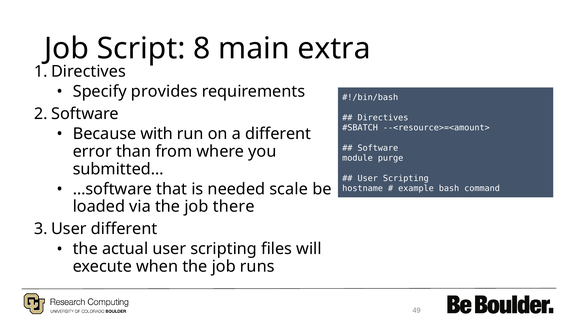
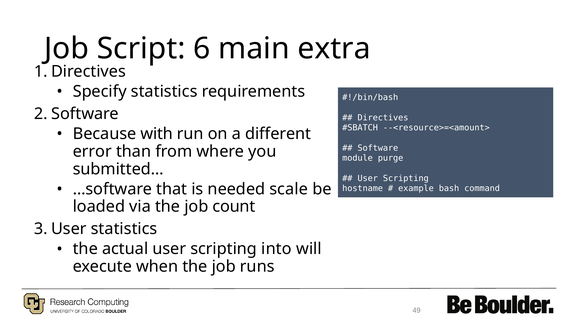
8: 8 -> 6 (202, 49)
Specify provides: provides -> statistics (164, 92)
there: there -> count (234, 207)
different: different -> statistics (124, 229)
files: files -> into (277, 249)
